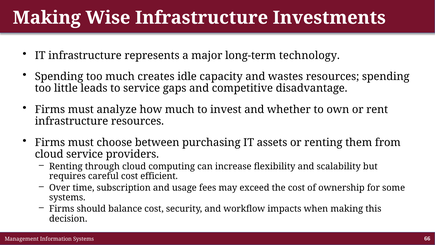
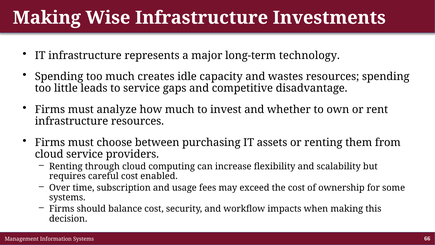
efficient: efficient -> enabled (159, 176)
